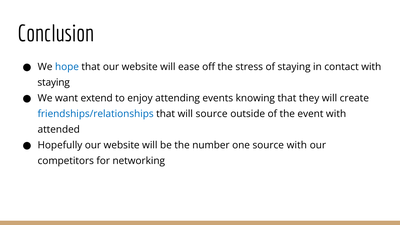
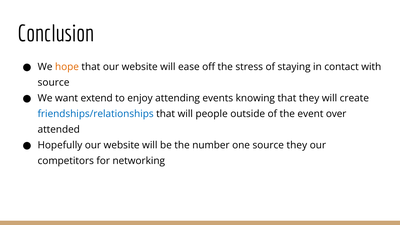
hope colour: blue -> orange (67, 67)
staying: staying -> source (54, 83)
will source: source -> people (212, 114)
event with: with -> over (336, 114)
source with: with -> they (297, 145)
